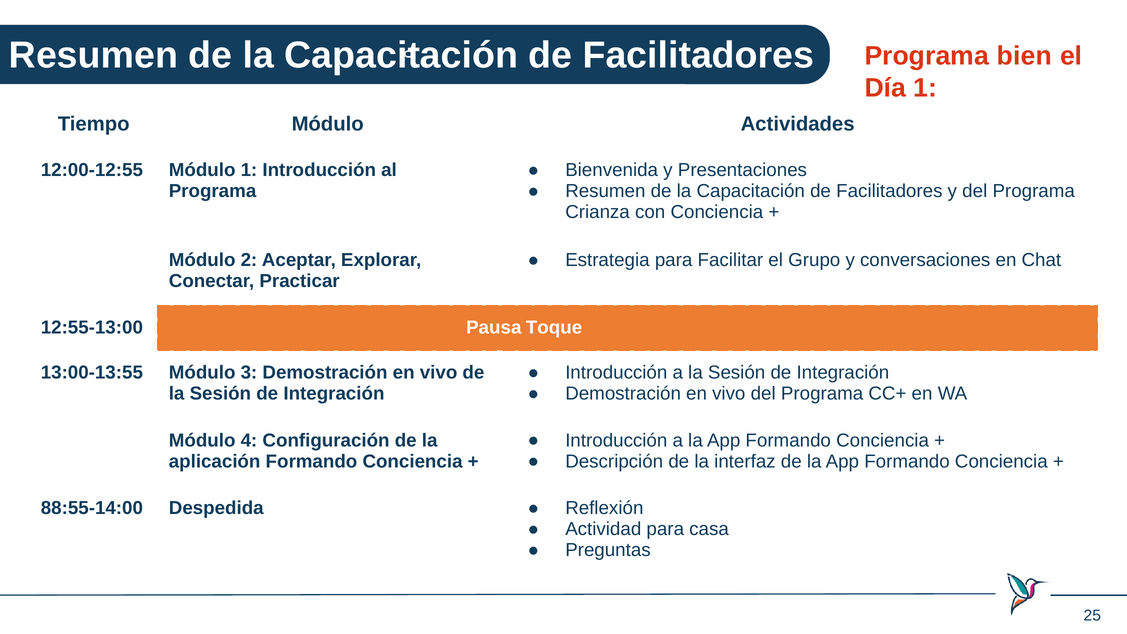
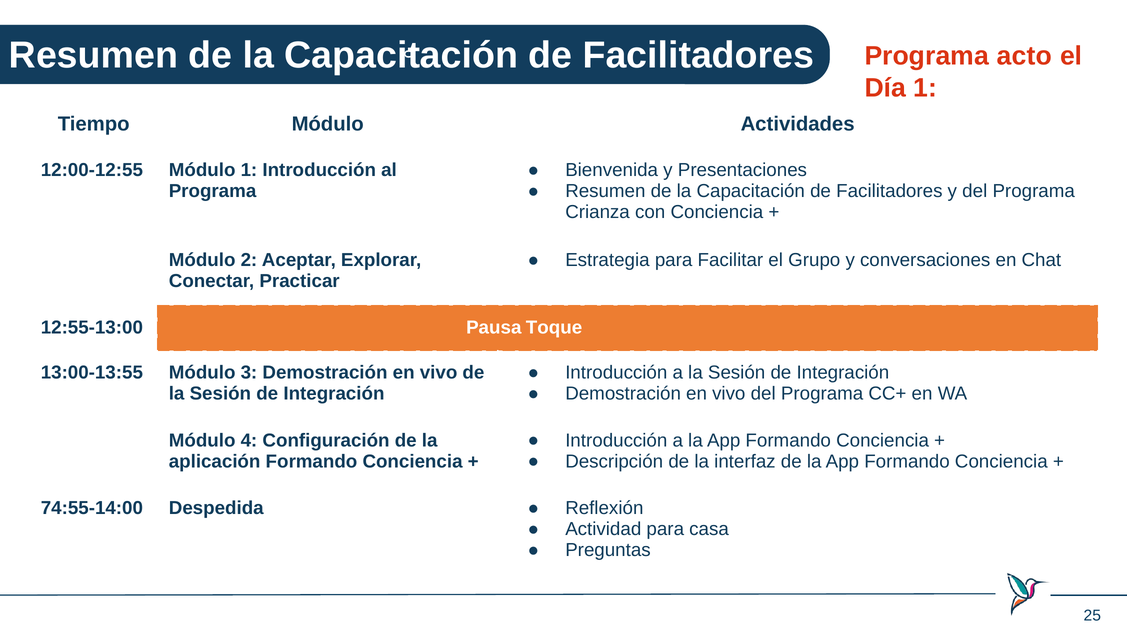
bien: bien -> acto (1024, 56)
88:55-14:00: 88:55-14:00 -> 74:55-14:00 (92, 508)
